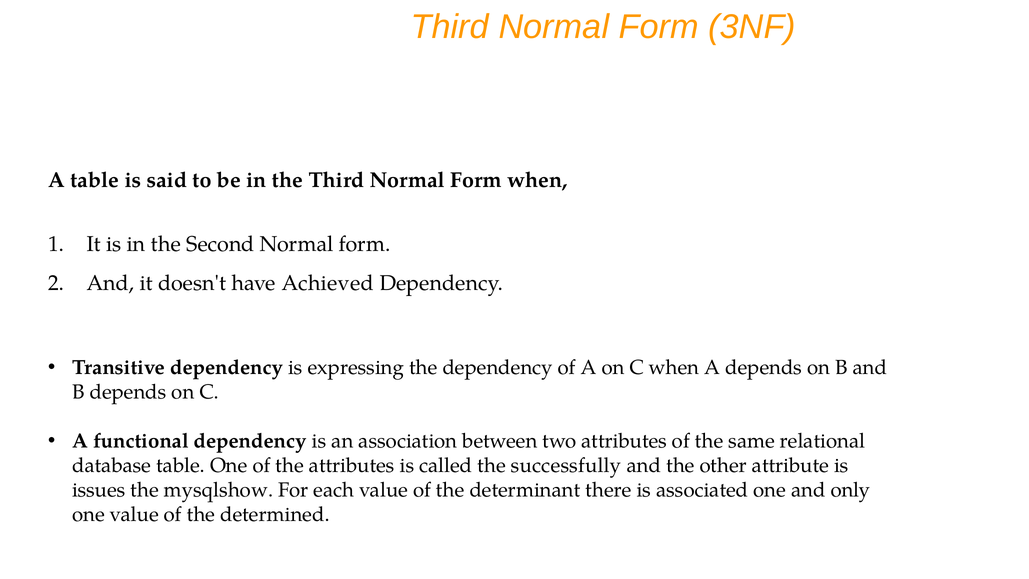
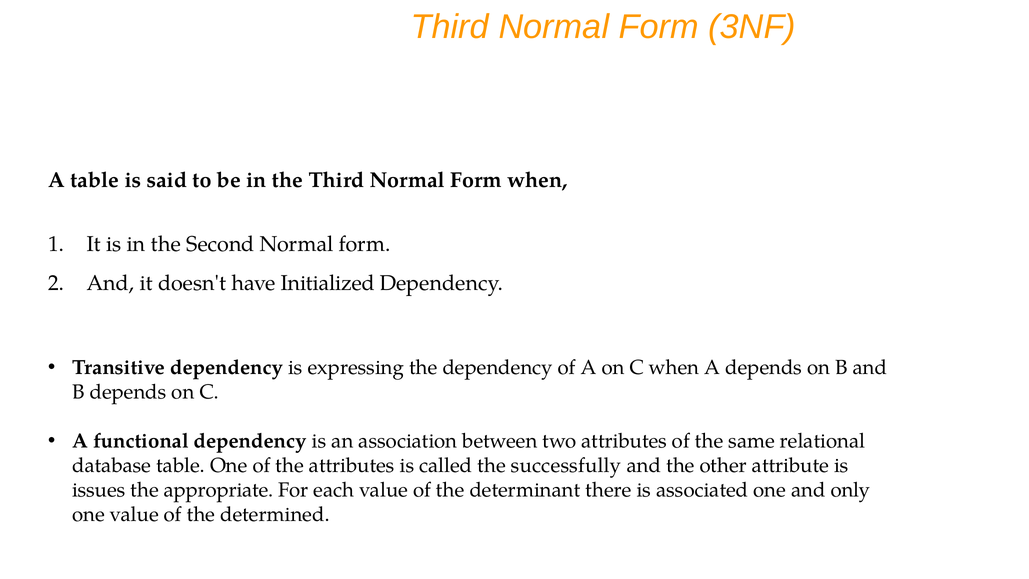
Achieved: Achieved -> Initialized (328, 283)
mysqlshow: mysqlshow -> appropriate (219, 490)
